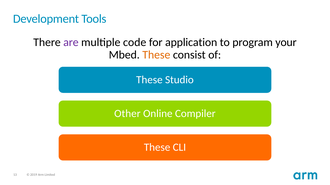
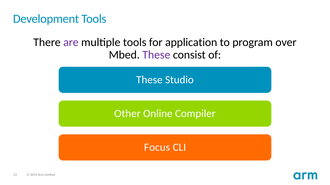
multiple code: code -> tools (135, 42)
your: your -> over (286, 42)
These colour: orange -> purple (156, 55)
These: These -> Focus (157, 148)
